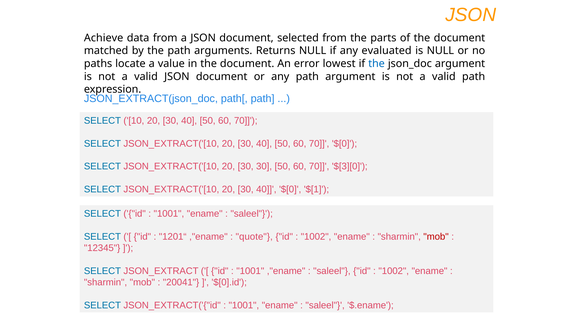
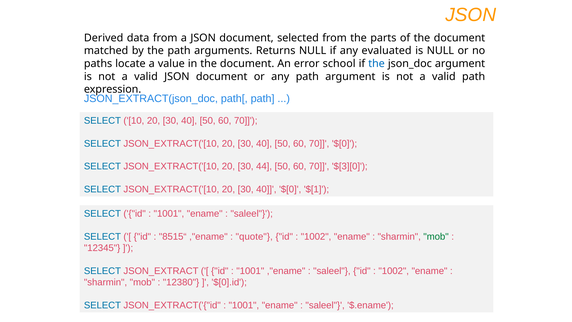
Achieve: Achieve -> Derived (104, 38)
lowest: lowest -> school (339, 64)
30 30: 30 -> 44 (264, 166)
1201“: 1201“ -> 8515“ (173, 236)
mob colour: red -> green (436, 236)
20041: 20041 -> 12380 (181, 282)
